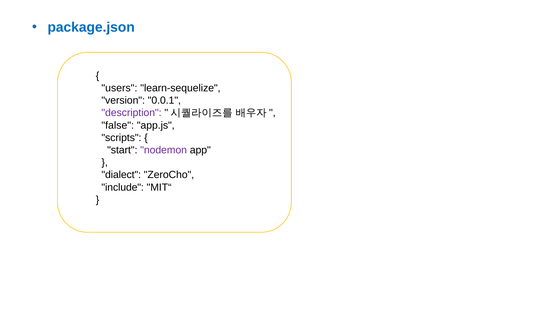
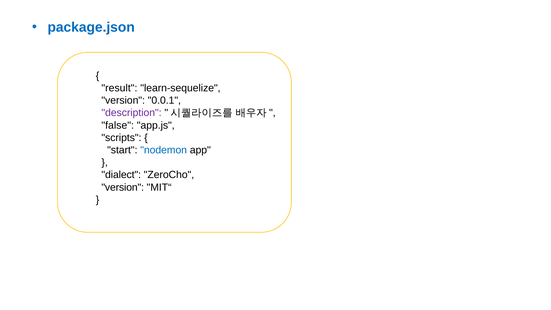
users: users -> result (119, 88)
nodemon colour: purple -> blue (164, 150)
include: include -> version (123, 187)
